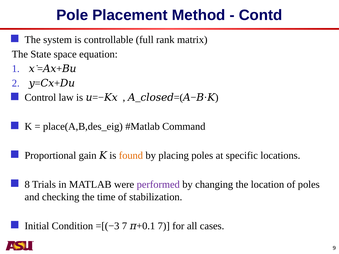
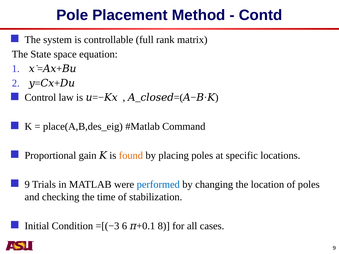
8: 8 -> 9 (27, 185)
performed colour: purple -> blue (158, 185)
=[(−3 7: 7 -> 6 (124, 226)
7: 7 -> 8 (164, 226)
